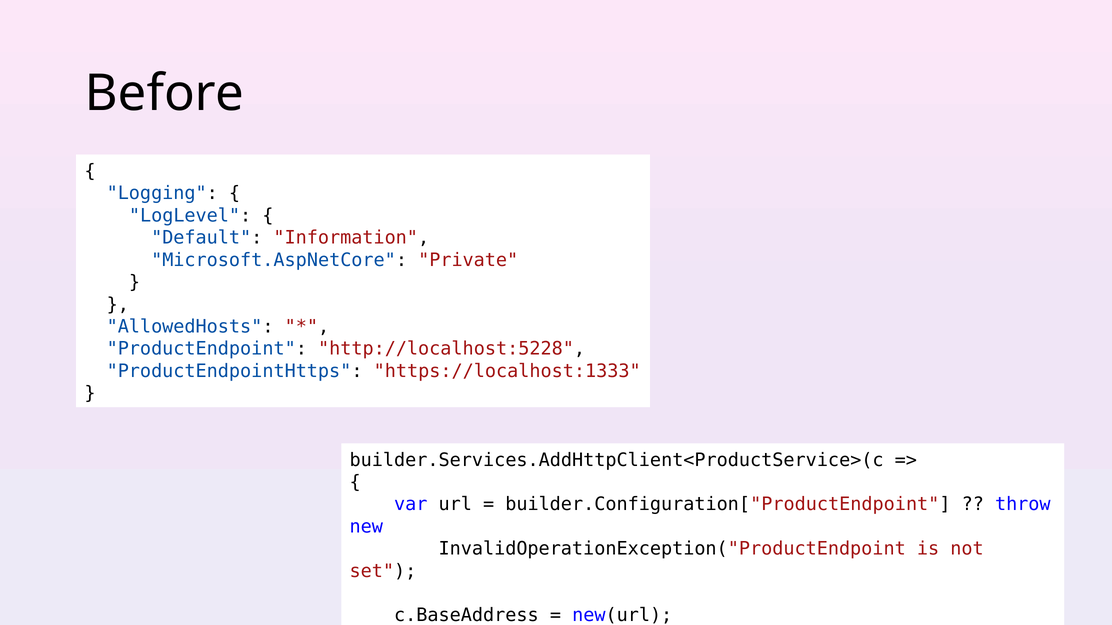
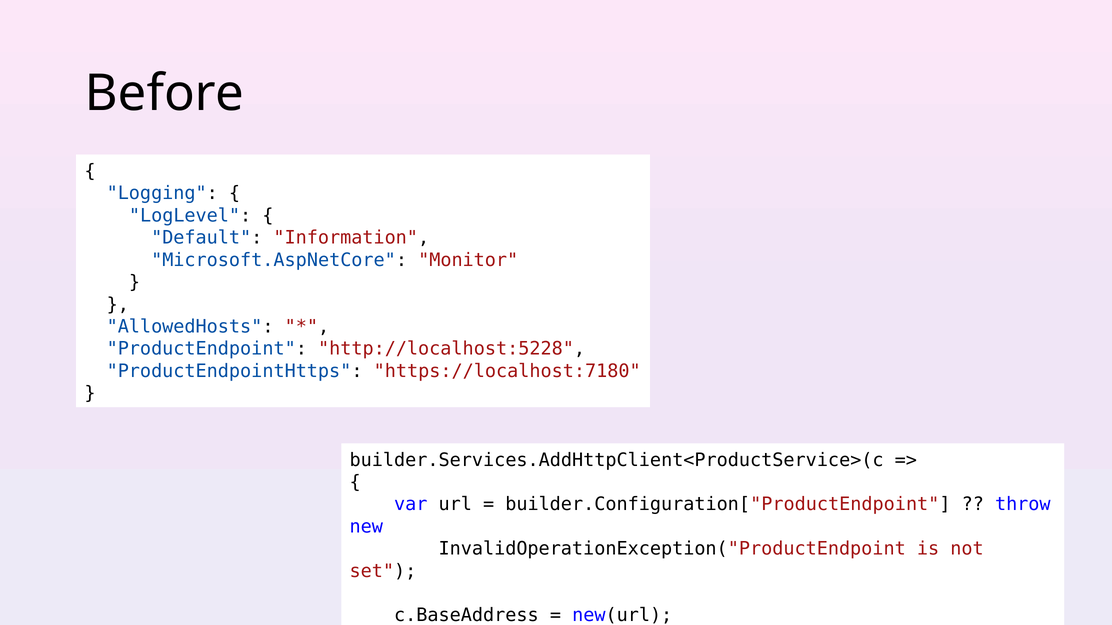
Private: Private -> Monitor (468, 260)
https://localhost:1333: https://localhost:1333 -> https://localhost:7180 (507, 371)
